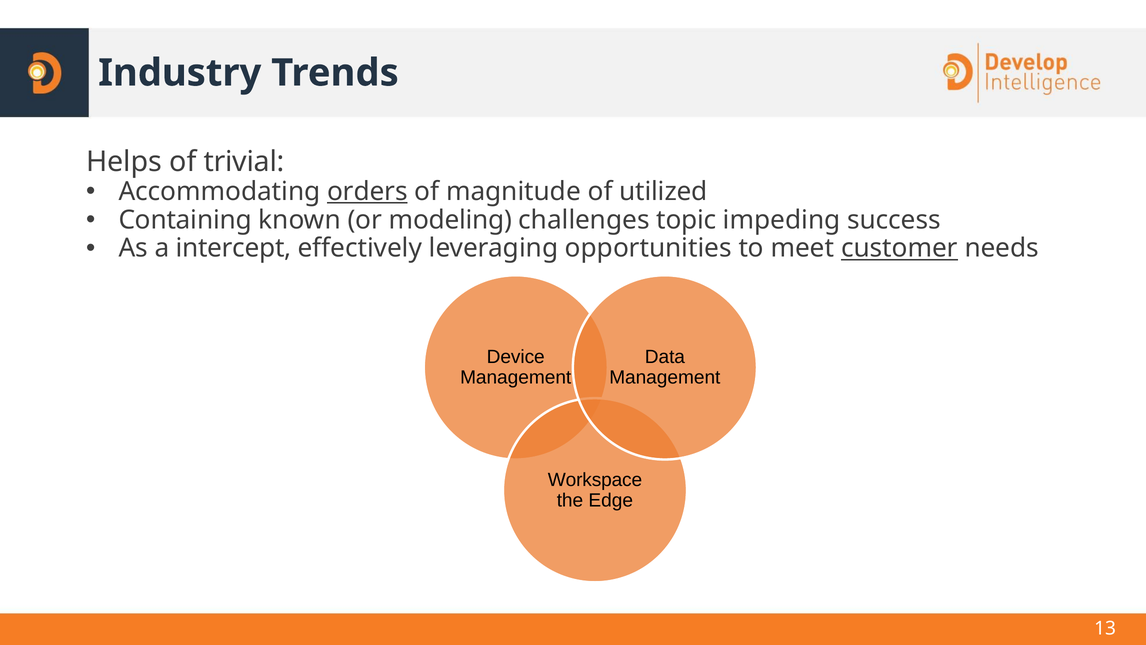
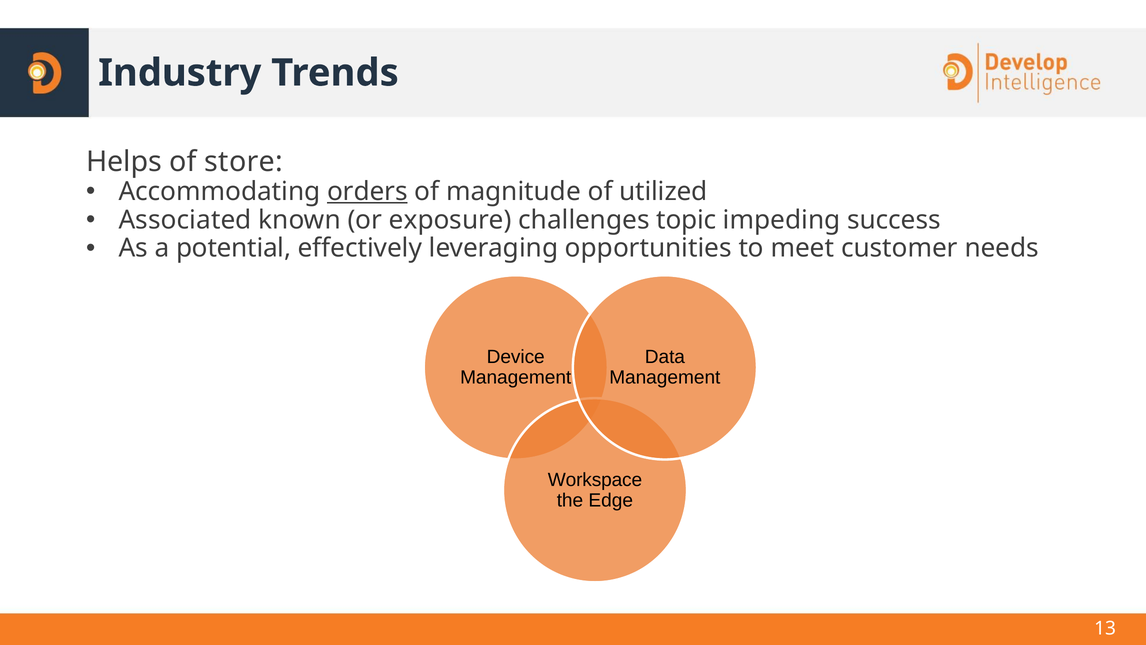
trivial: trivial -> store (244, 162)
Containing: Containing -> Associated (185, 220)
modeling: modeling -> exposure (450, 220)
intercept: intercept -> potential (234, 248)
customer underline: present -> none (899, 248)
